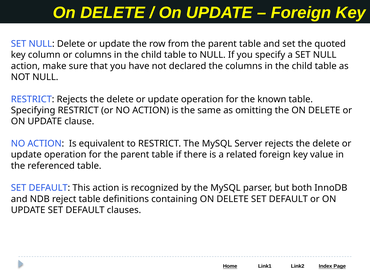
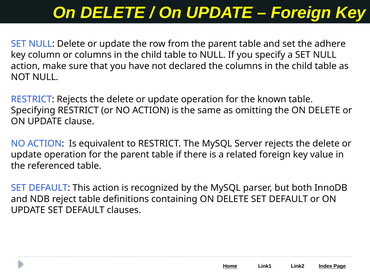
quoted: quoted -> adhere (330, 44)
